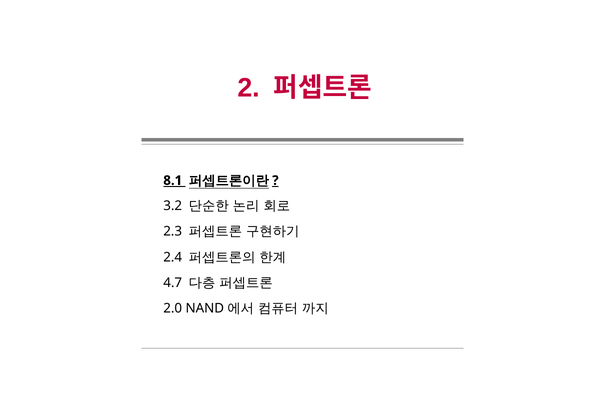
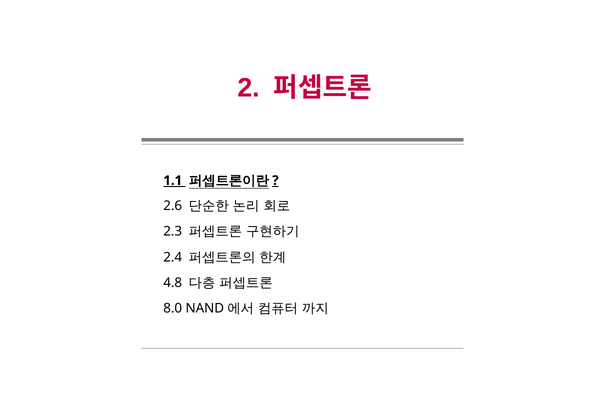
8.1: 8.1 -> 1.1 (173, 180)
3.2: 3.2 -> 2.6 (173, 206)
4.7: 4.7 -> 4.8 (173, 282)
2.0: 2.0 -> 8.0 (173, 308)
